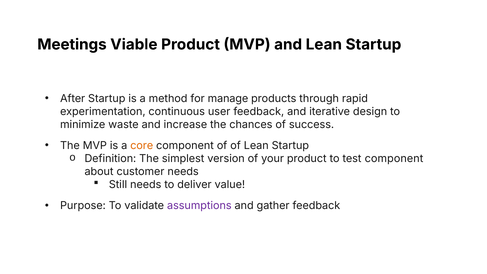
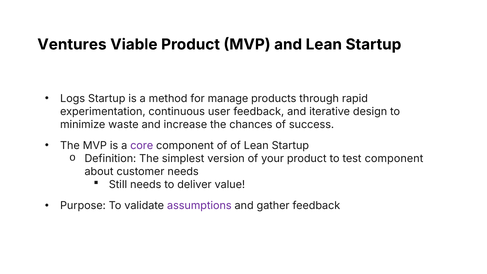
Meetings: Meetings -> Ventures (72, 44)
After: After -> Logs (73, 99)
core colour: orange -> purple (142, 146)
